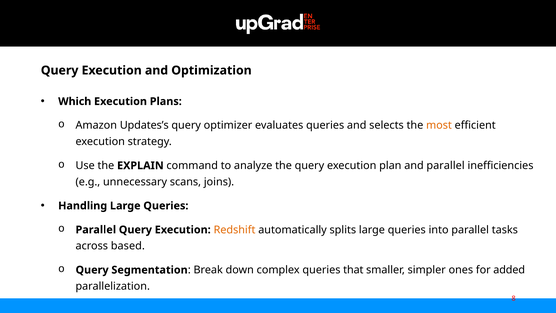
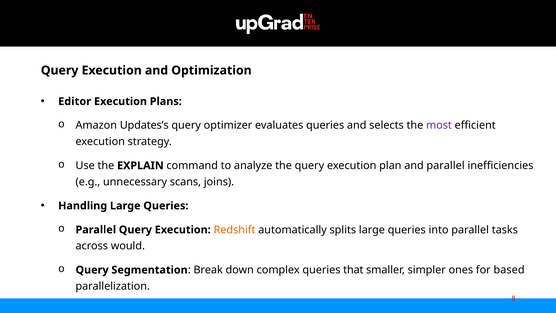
Which: Which -> Editor (75, 101)
most colour: orange -> purple (439, 125)
based: based -> would (128, 246)
added: added -> based (509, 270)
